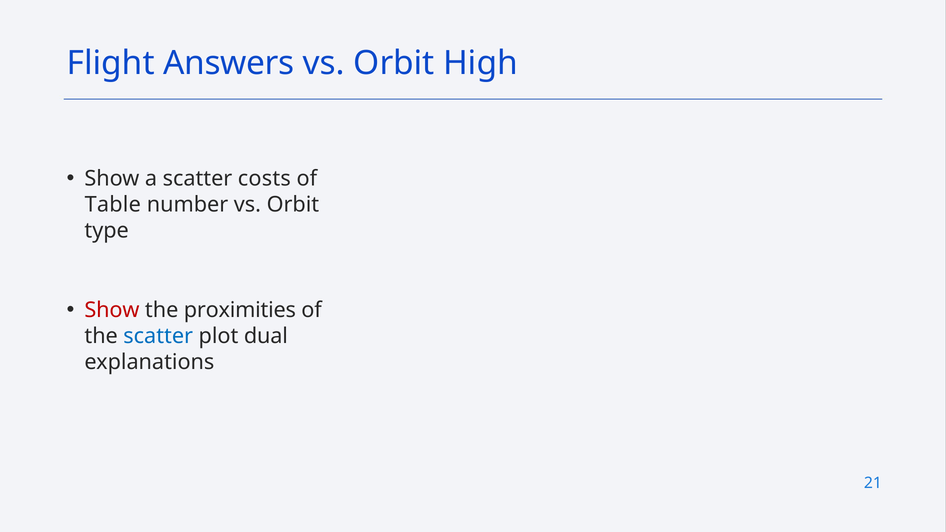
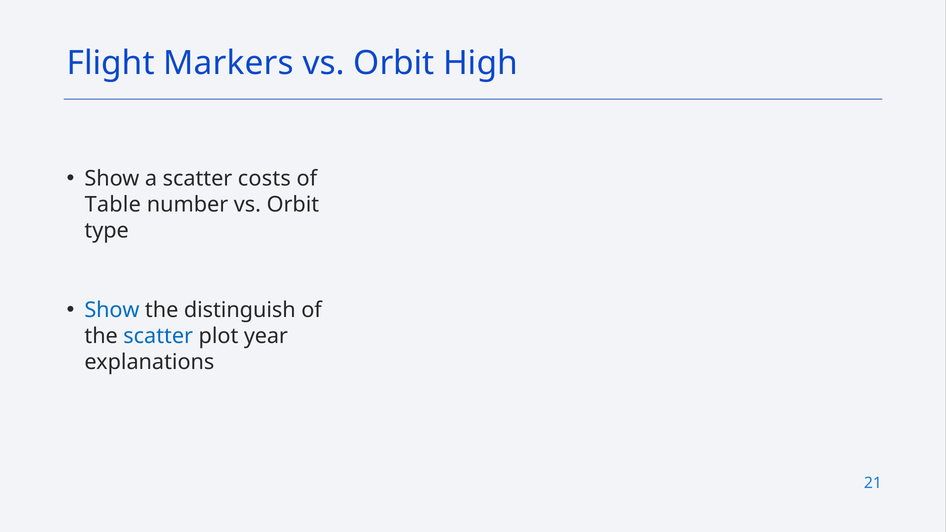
Answers: Answers -> Markers (229, 63)
Show colour: red -> blue (112, 310)
proximities: proximities -> distinguish (240, 310)
dual: dual -> year (266, 336)
